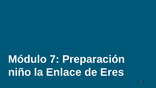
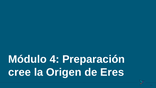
7: 7 -> 4 (54, 59)
niño: niño -> cree (20, 72)
Enlace: Enlace -> Origen (64, 72)
